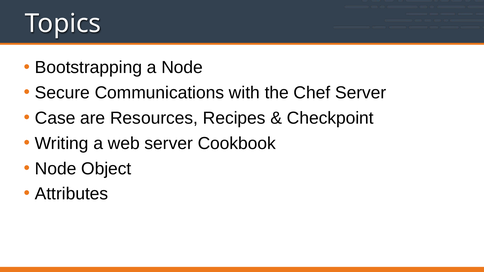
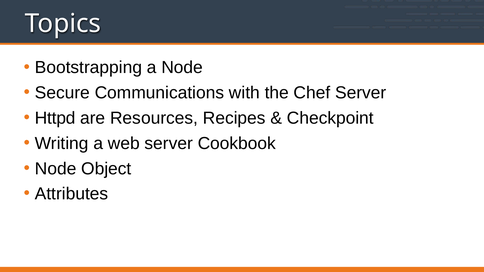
Case: Case -> Httpd (55, 118)
